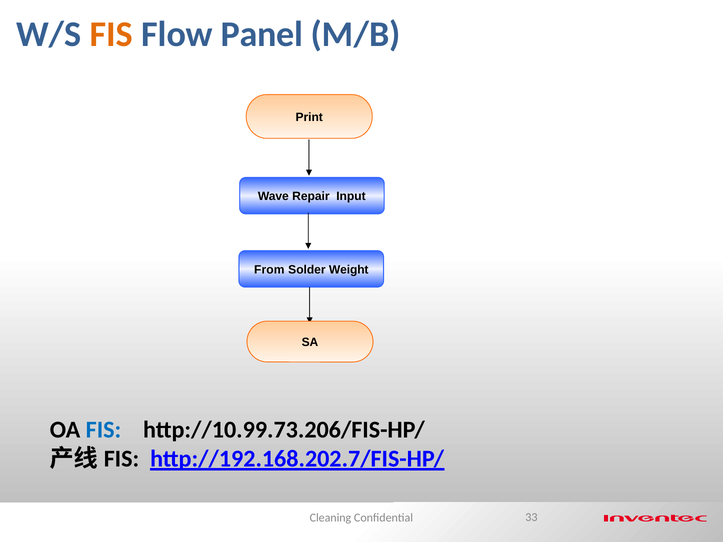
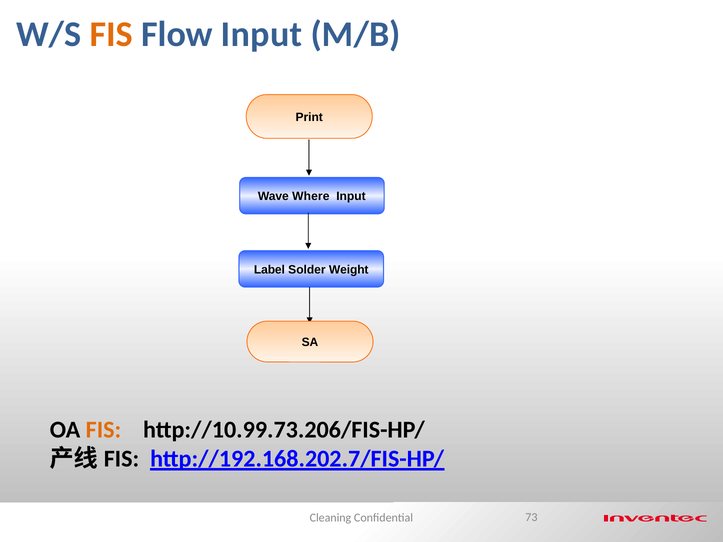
Flow Panel: Panel -> Input (262, 35)
Repair: Repair -> Where (311, 197)
From: From -> Label (269, 270)
FIS colour: blue -> orange (103, 430)
33: 33 -> 73 (531, 518)
